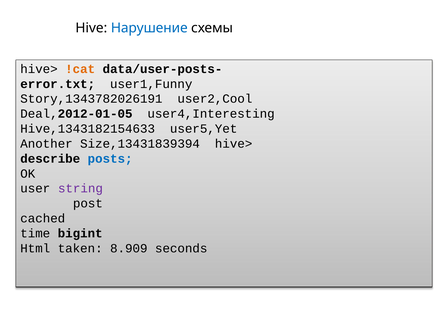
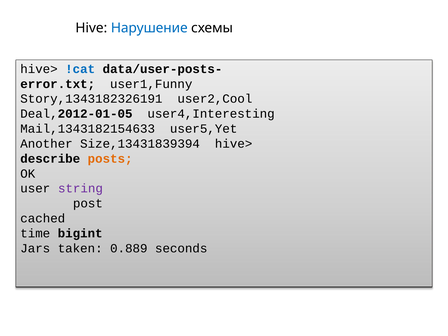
!cat colour: orange -> blue (80, 69)
Story,1343782026191: Story,1343782026191 -> Story,1343182326191 (91, 99)
Hive,1343182154633: Hive,1343182154633 -> Mail,1343182154633 (88, 129)
posts colour: blue -> orange (110, 159)
Html: Html -> Jars (35, 248)
8.909: 8.909 -> 0.889 (129, 248)
